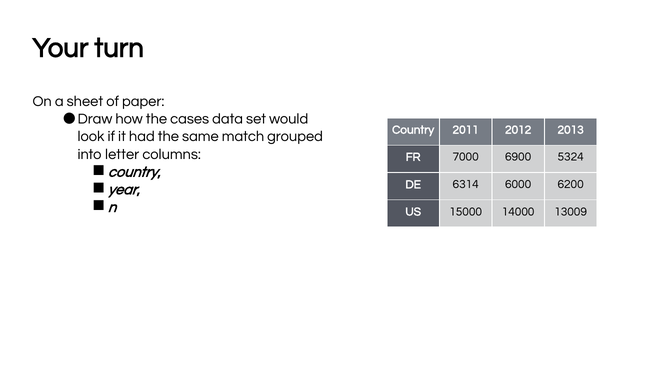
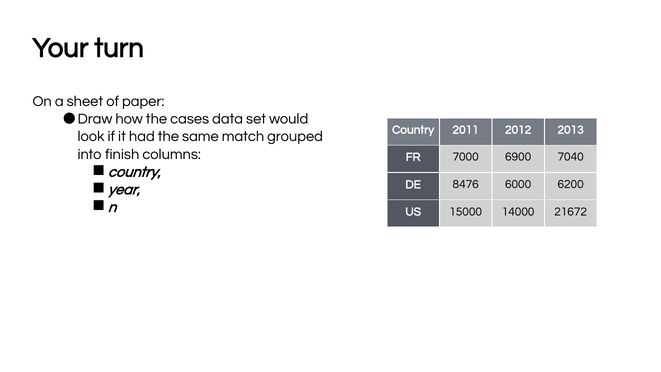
letter: letter -> finish (122, 154)
5324: 5324 -> 7040 (571, 157)
6314: 6314 -> 8476 (466, 184)
13009: 13009 -> 21672 (571, 211)
